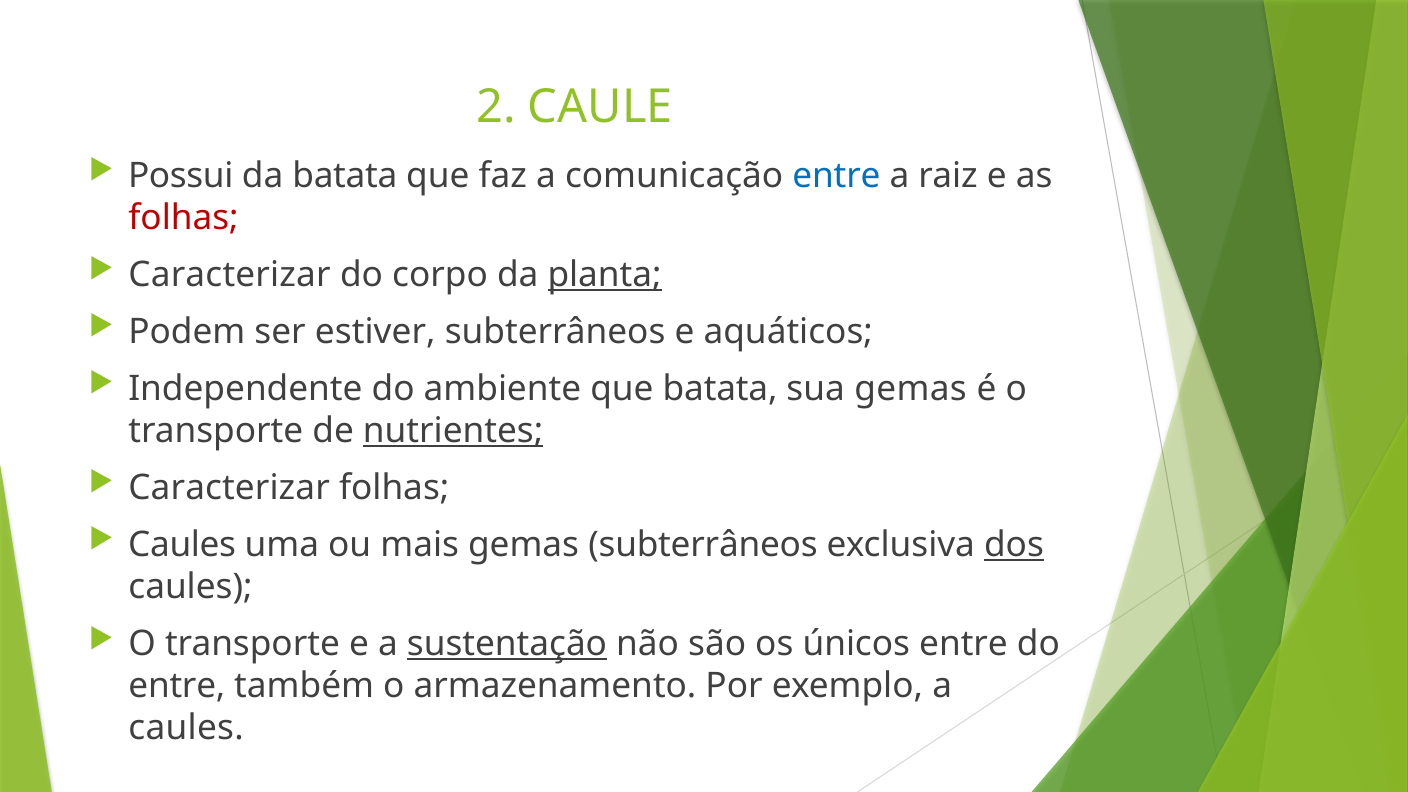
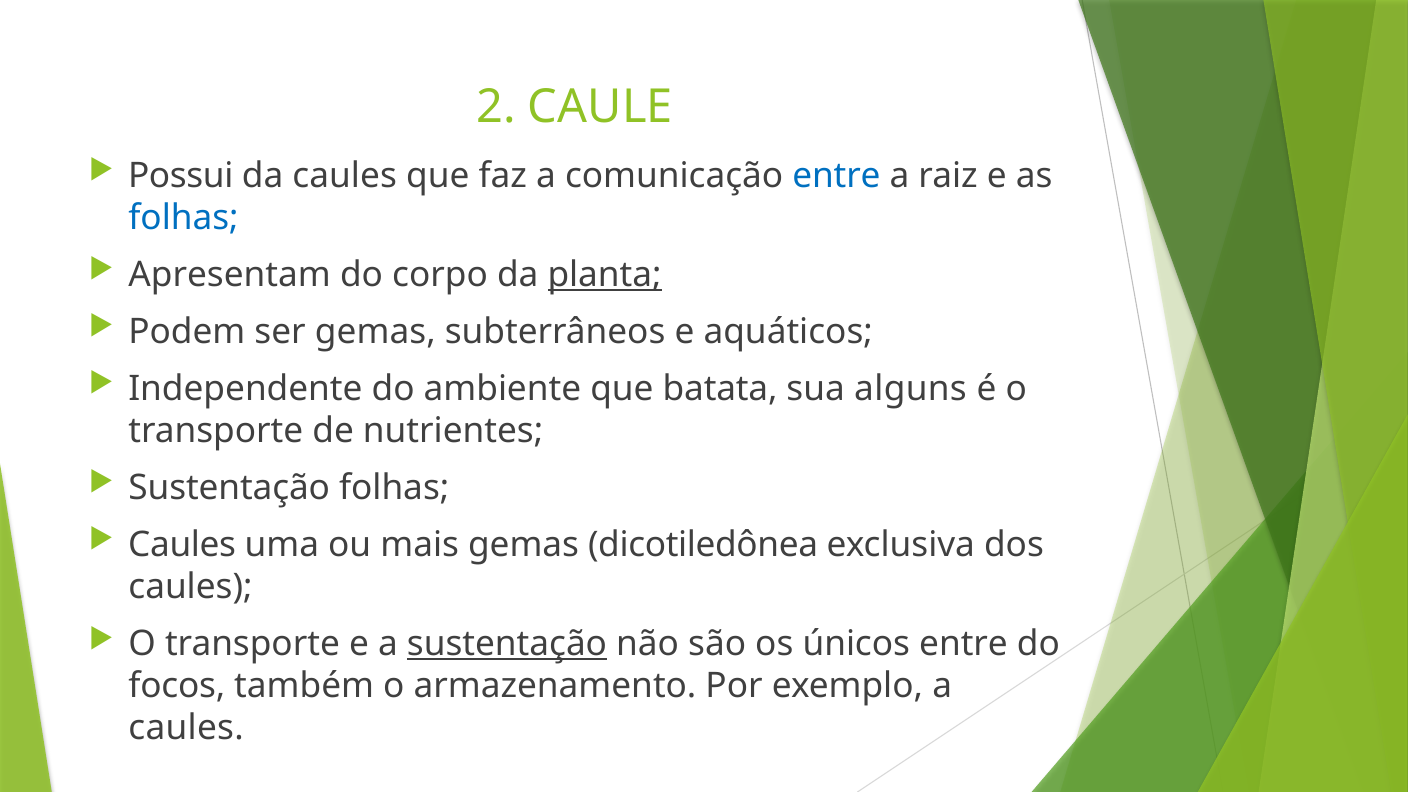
da batata: batata -> caules (345, 176)
folhas colour: red -> blue (184, 218)
Caracterizar: Caracterizar -> Apresentam (230, 275)
ser estiver: estiver -> gemas (375, 332)
sua gemas: gemas -> alguns (911, 389)
nutrientes underline: present -> none (453, 431)
Caracterizar: Caracterizar -> Sustentação (229, 488)
gemas subterrâneos: subterrâneos -> dicotiledônea (703, 545)
dos underline: present -> none (1014, 545)
entre: entre -> focos (177, 686)
